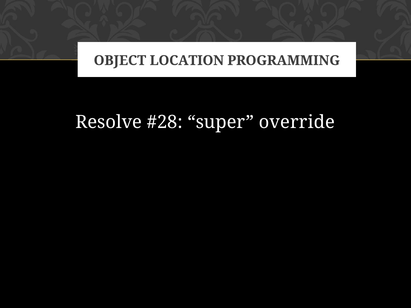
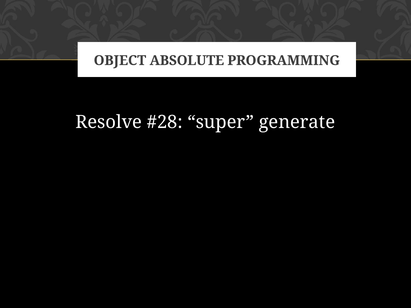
LOCATION: LOCATION -> ABSOLUTE (187, 61)
override: override -> generate (297, 122)
